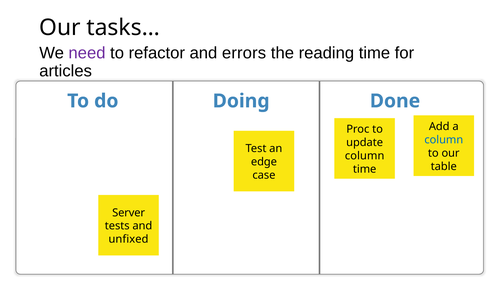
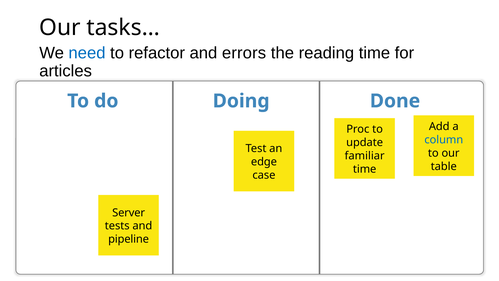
need colour: purple -> blue (87, 53)
column: column -> familiar (365, 156)
unfixed: unfixed -> pipeline (129, 239)
